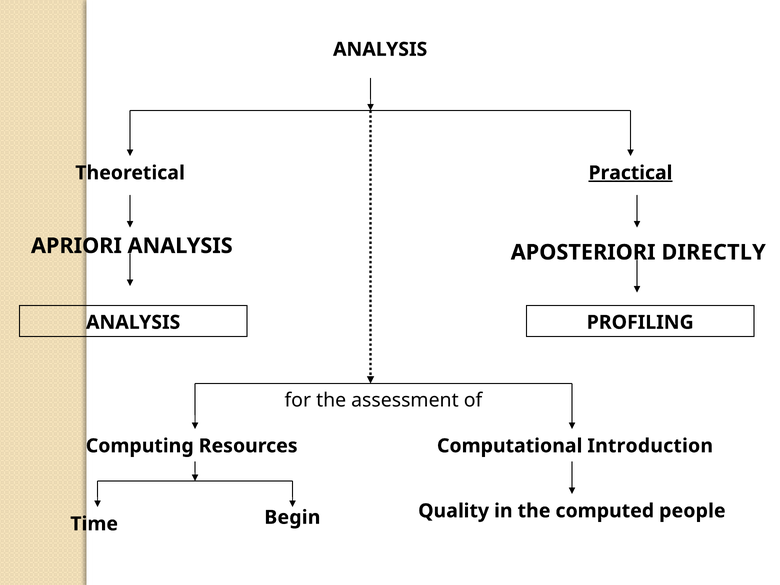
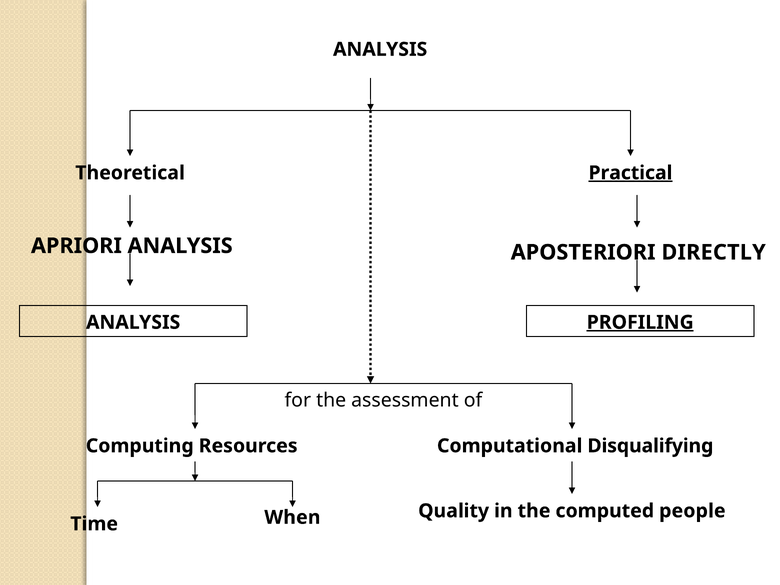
PROFILING underline: none -> present (640, 322)
Introduction: Introduction -> Disqualifying (650, 446)
Begin: Begin -> When (292, 517)
